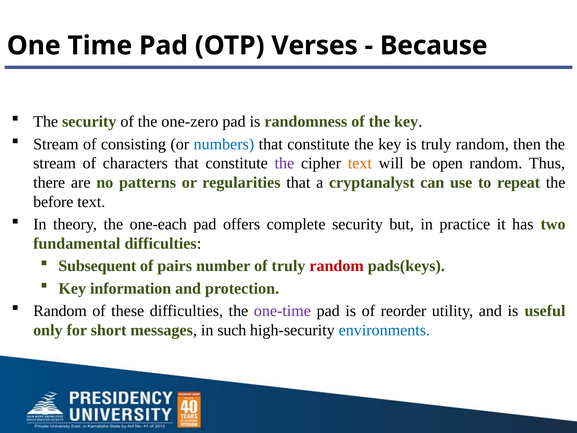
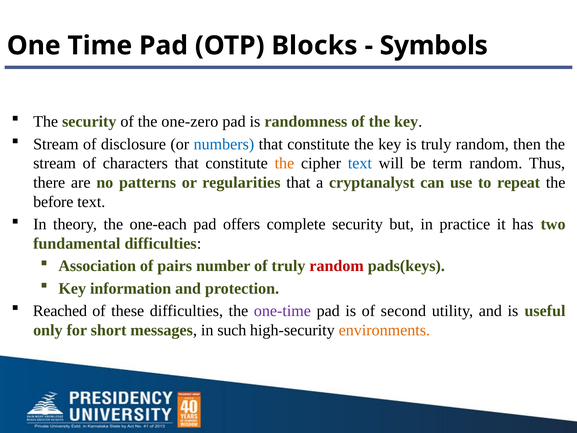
Verses: Verses -> Blocks (314, 46)
Because: Because -> Symbols (434, 46)
consisting: consisting -> disclosure (133, 144)
the colour: purple -> orange (284, 163)
text colour: orange -> blue (360, 163)
open: open -> term (447, 163)
Subsequent: Subsequent -> Association (97, 266)
Random: Random -> Reached (60, 311)
reorder: reorder -> second (403, 311)
environments colour: blue -> orange (384, 330)
